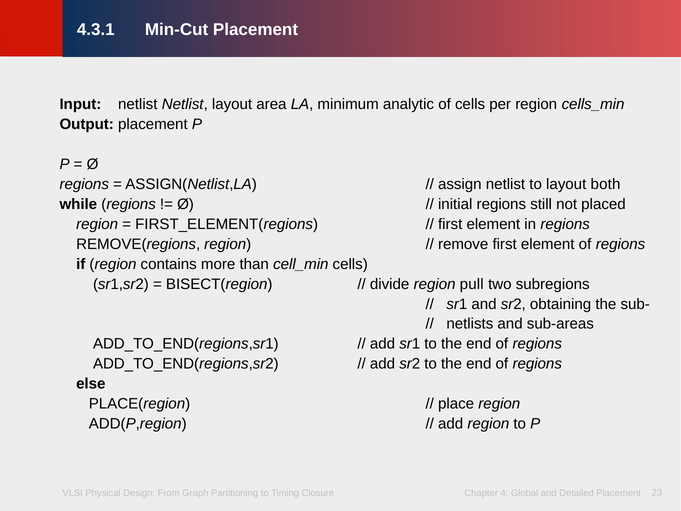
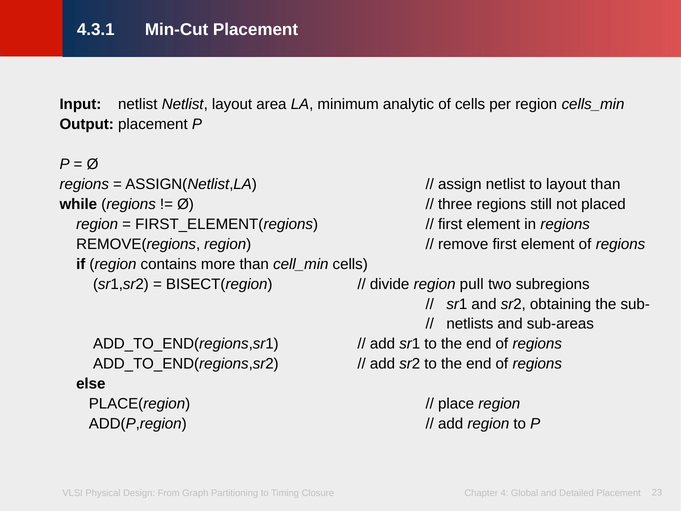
layout both: both -> than (606, 184)
initial: initial -> three (455, 204)
